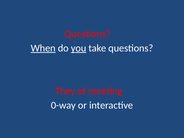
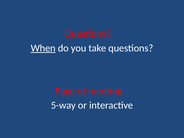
you underline: present -> none (79, 48)
They: They -> Page (65, 91)
0-way: 0-way -> 5-way (63, 105)
